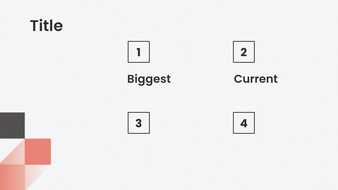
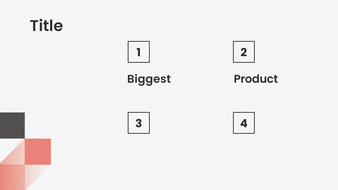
Current: Current -> Product (256, 79)
